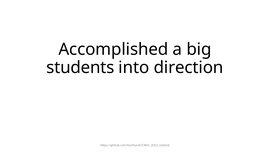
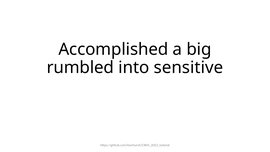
students: students -> rumbled (80, 67)
direction: direction -> sensitive (188, 67)
